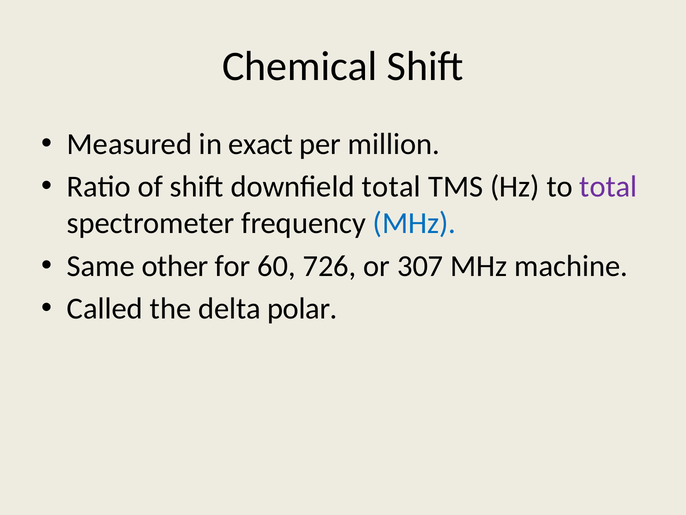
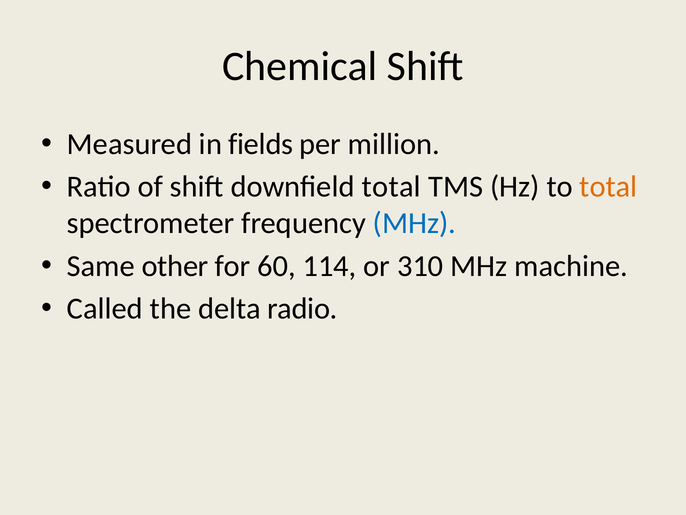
exact: exact -> fields (261, 144)
total colour: purple -> orange (608, 187)
726: 726 -> 114 (330, 266)
307: 307 -> 310 (420, 266)
polar: polar -> radio (302, 309)
